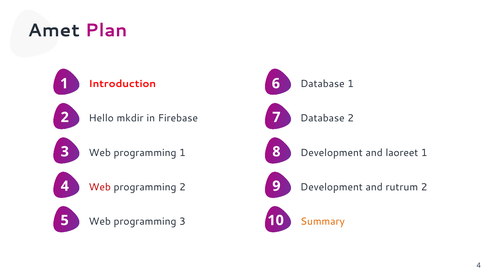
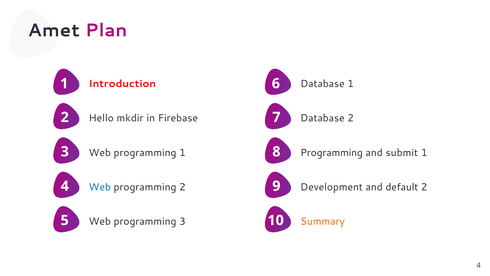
Development: Development -> Programming (332, 152)
laoreet: laoreet -> submit (402, 152)
Web colour: red -> blue (100, 187)
rutrum: rutrum -> default (402, 187)
